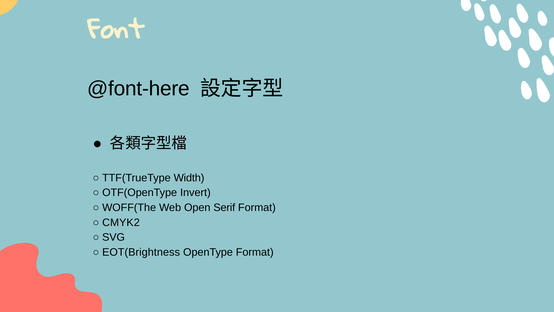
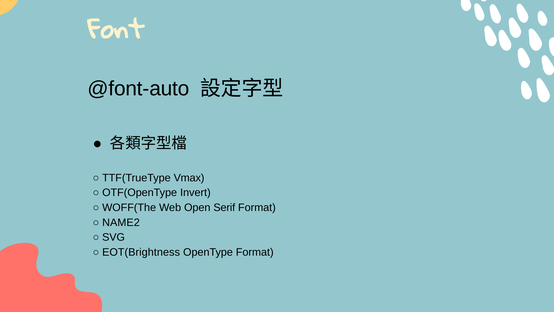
@font-here: @font-here -> @font-auto (138, 88)
Width: Width -> Vmax (189, 178)
CMYK2: CMYK2 -> NAME2 (121, 222)
